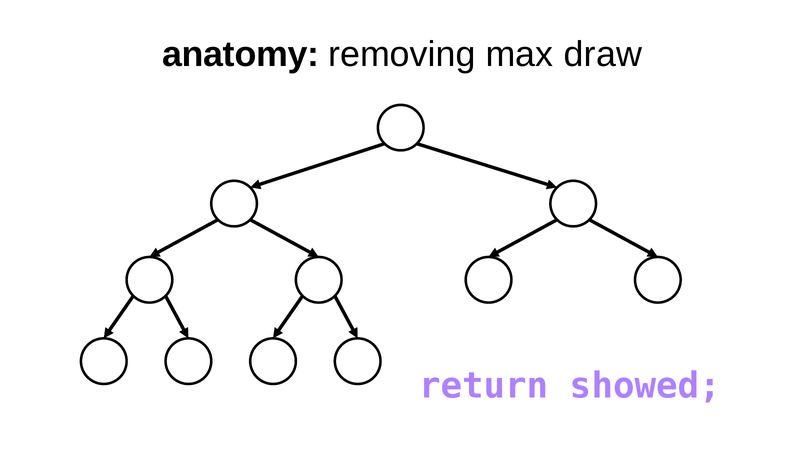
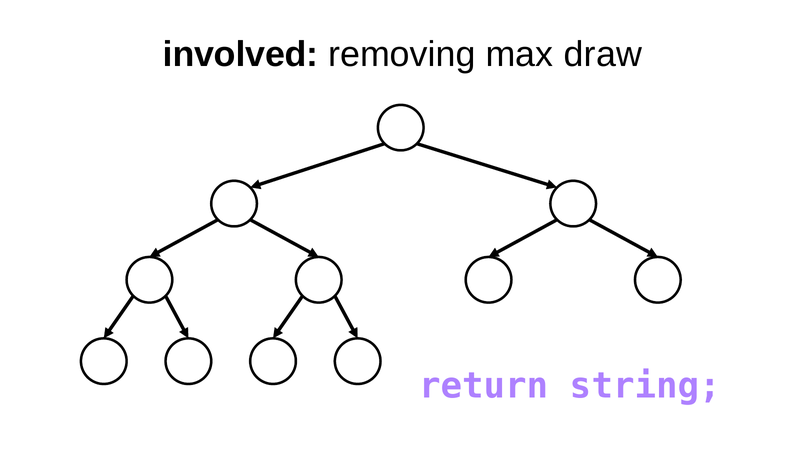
anatomy: anatomy -> involved (241, 54)
showed: showed -> string (645, 387)
